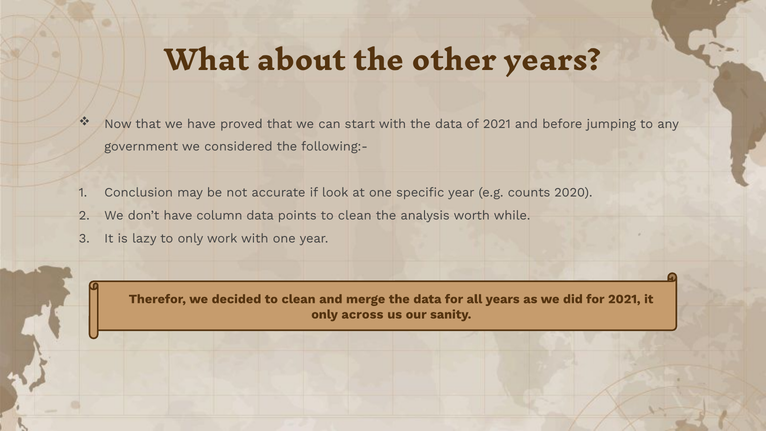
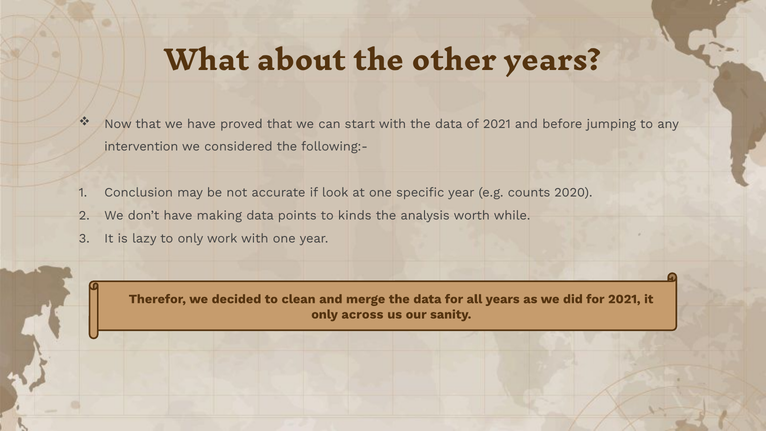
government: government -> intervention (141, 147)
column: column -> making (219, 216)
points to clean: clean -> kinds (355, 216)
